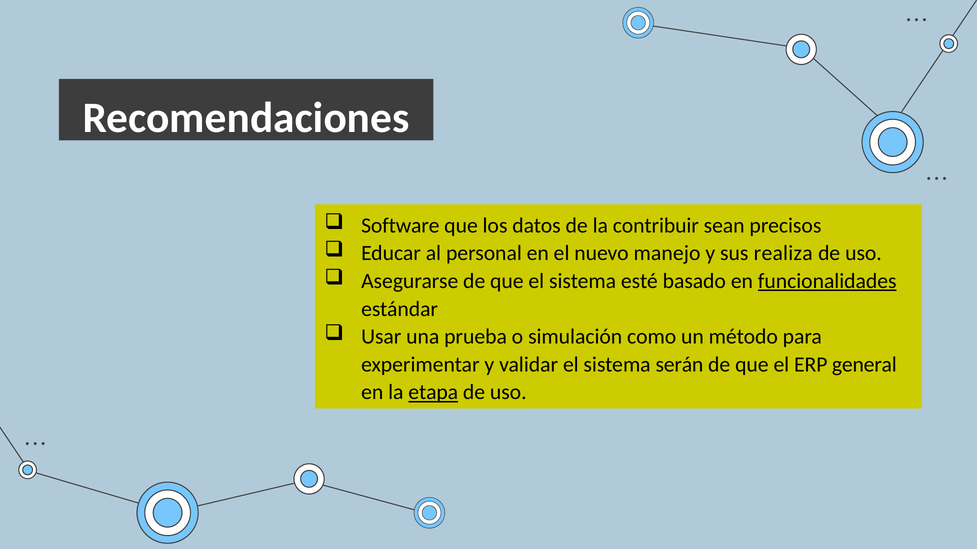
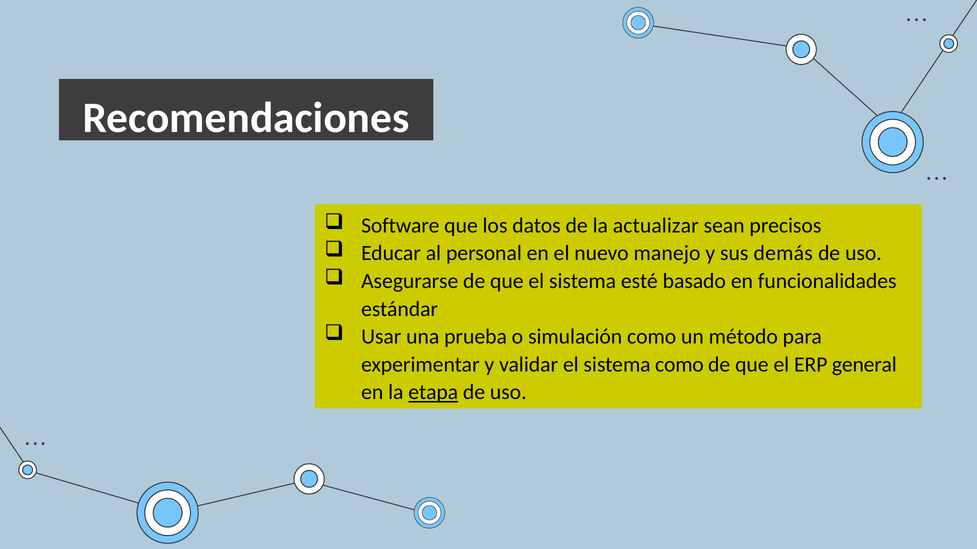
contribuir: contribuir -> actualizar (656, 226)
realiza: realiza -> demás (783, 254)
funcionalidades underline: present -> none (827, 281)
sistema serán: serán -> como (679, 365)
